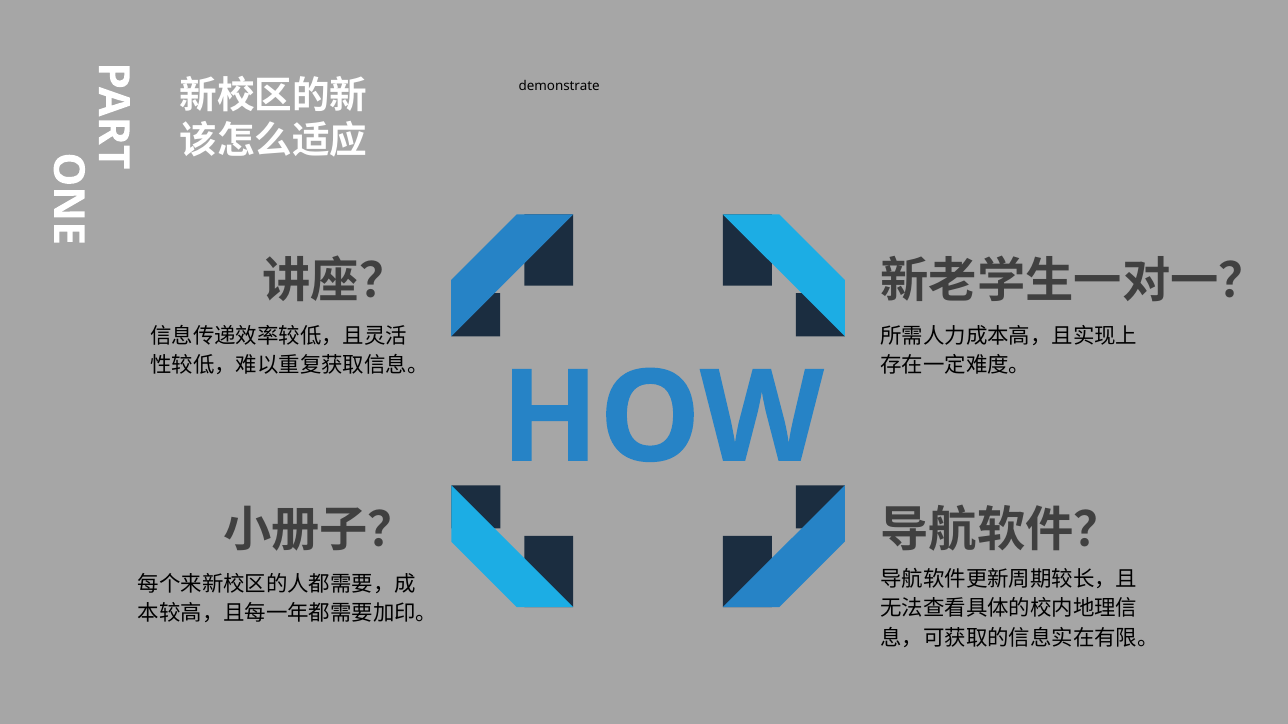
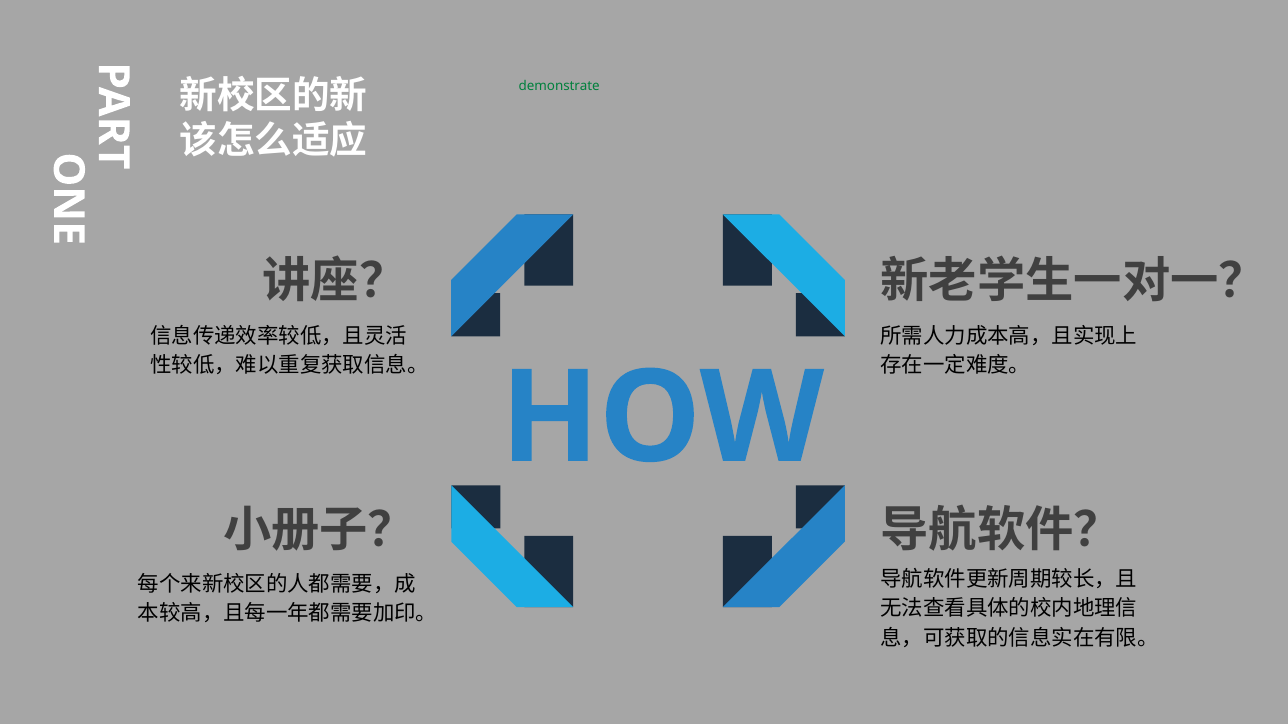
demonstrate colour: black -> green (559, 86)
